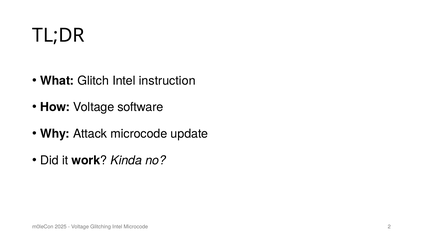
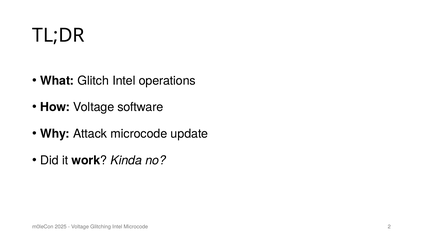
instruction: instruction -> operations (167, 81)
